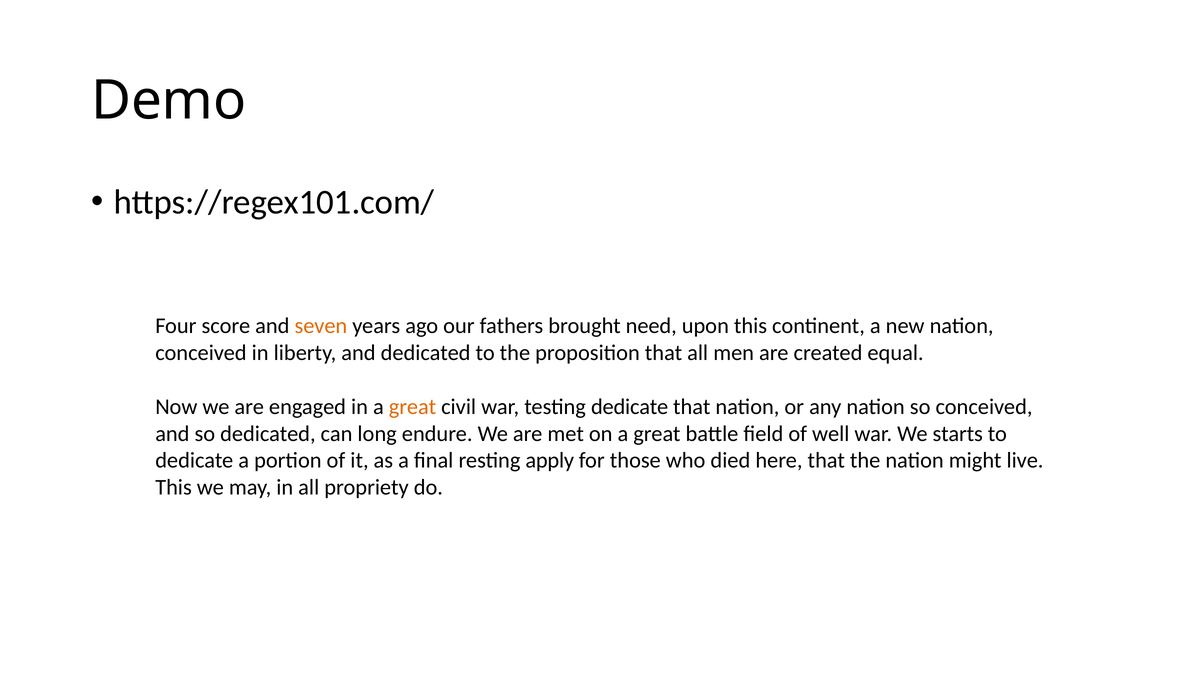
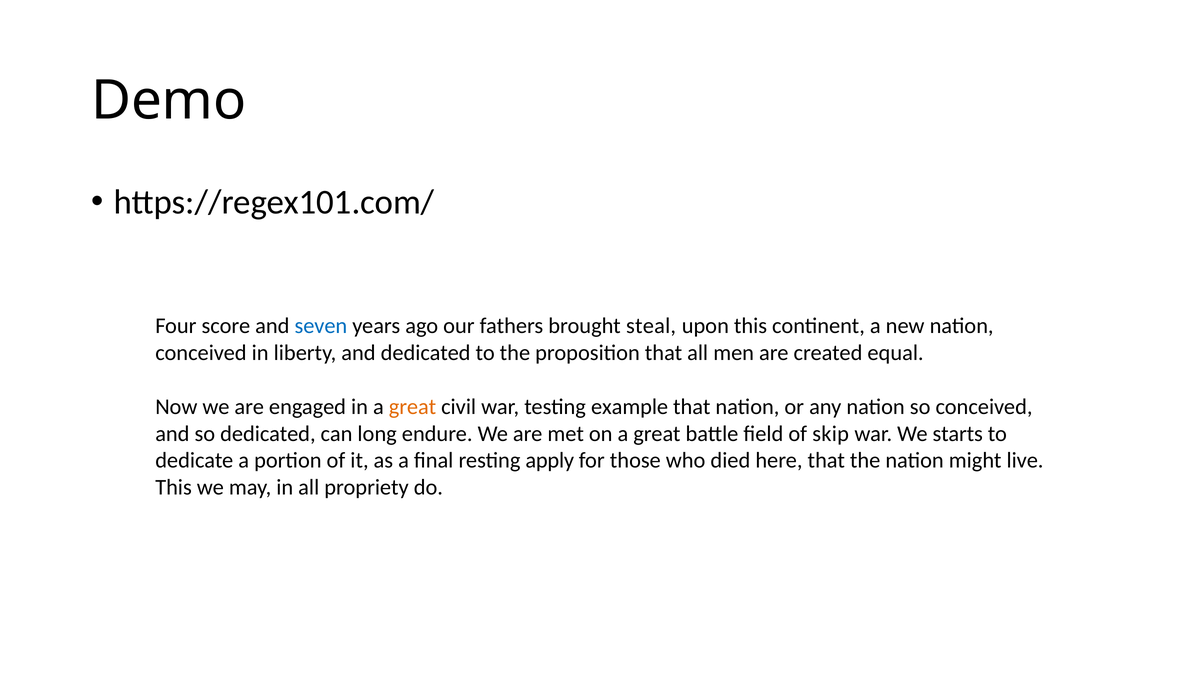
seven colour: orange -> blue (321, 326)
need: need -> steal (651, 326)
testing dedicate: dedicate -> example (630, 407)
well: well -> skip (831, 434)
